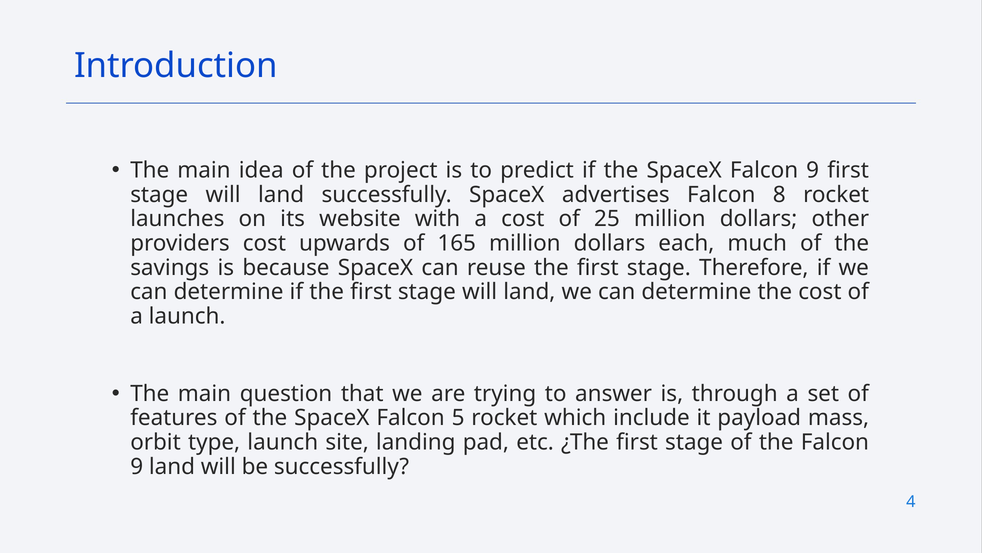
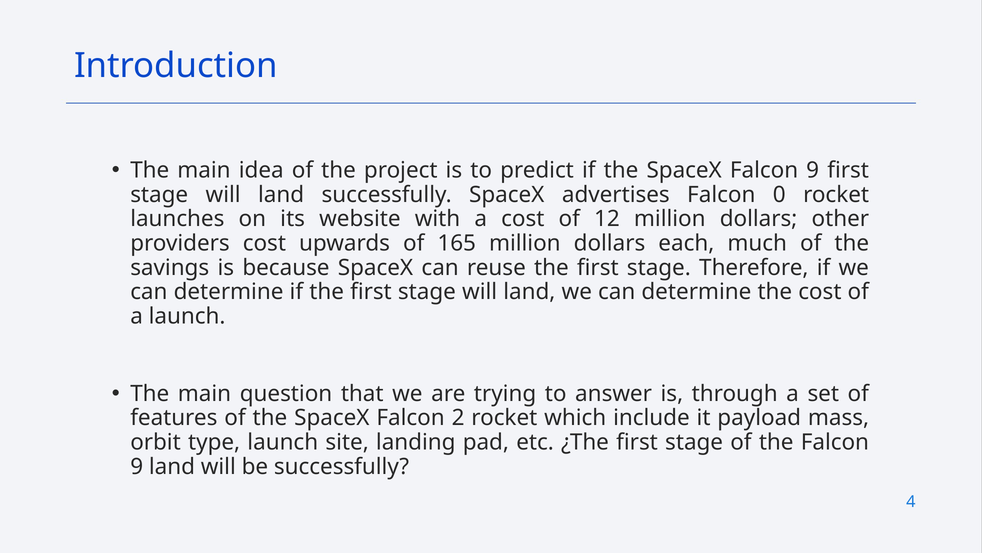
8: 8 -> 0 (779, 195)
25: 25 -> 12 (607, 219)
5: 5 -> 2 (458, 418)
